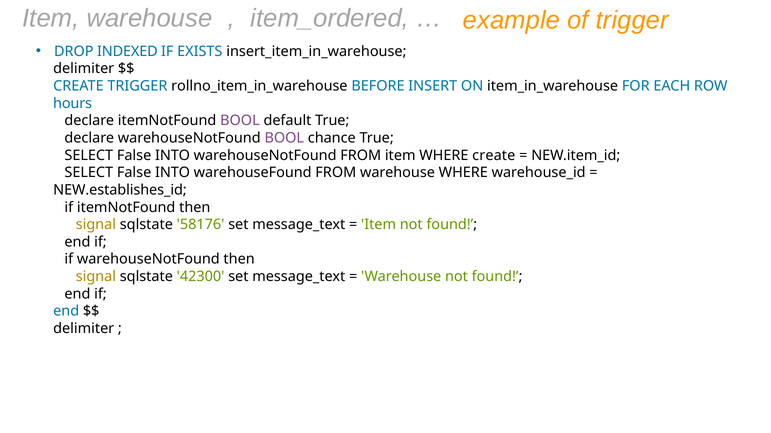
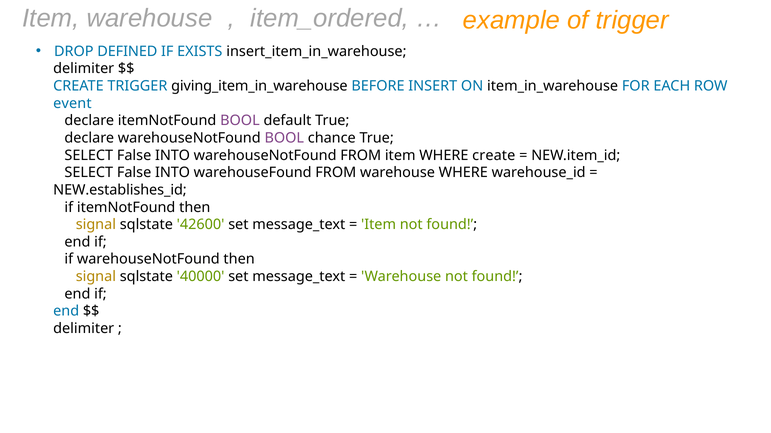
INDEXED: INDEXED -> DEFINED (127, 51)
rollno_item_in_warehouse: rollno_item_in_warehouse -> giving_item_in_warehouse (259, 86)
hours: hours -> event (72, 104)
58176: 58176 -> 42600 (201, 225)
42300: 42300 -> 40000 (201, 277)
